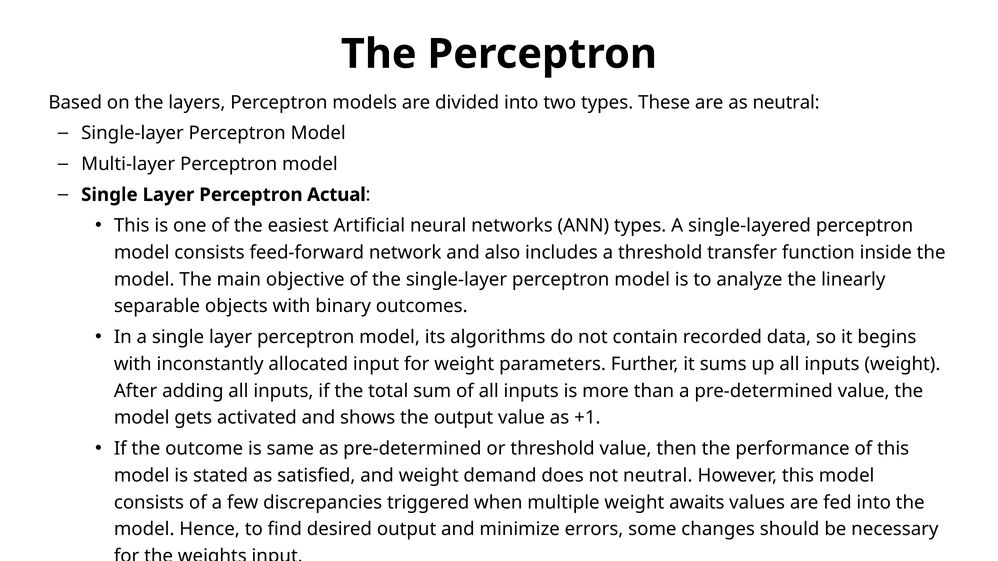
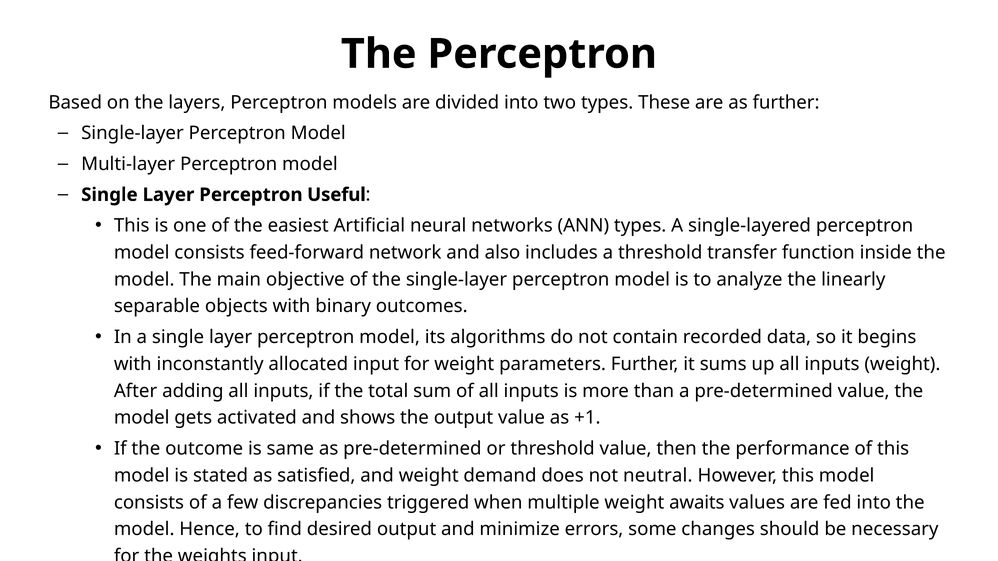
as neutral: neutral -> further (786, 102)
Actual: Actual -> Useful (336, 195)
